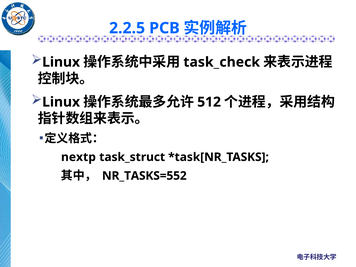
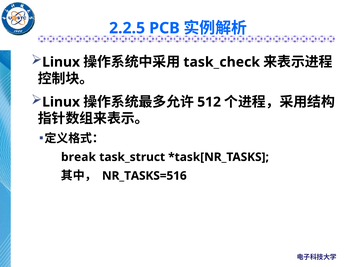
nextp: nextp -> break (78, 157)
NR_TASKS=552: NR_TASKS=552 -> NR_TASKS=516 (144, 176)
